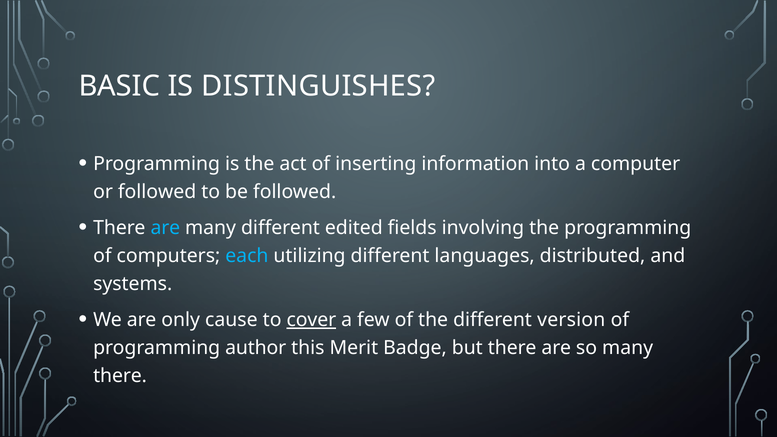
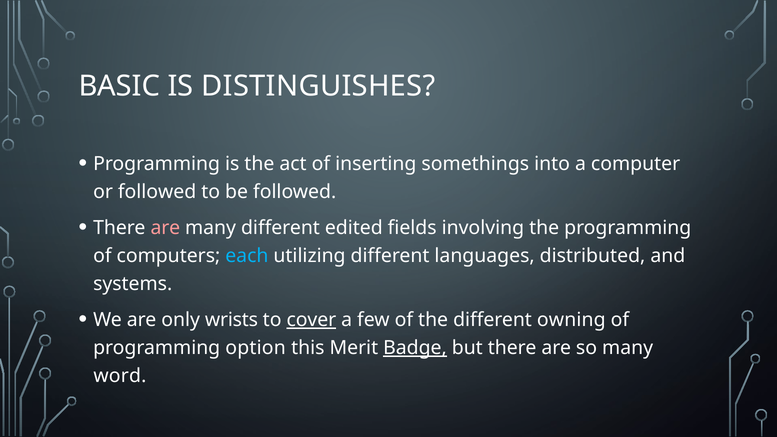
information: information -> somethings (475, 164)
are colour: light blue -> pink (165, 228)
cause: cause -> wrists (231, 320)
version: version -> owning (571, 320)
author: author -> option (256, 348)
Badge underline: none -> present (415, 348)
there: there -> word (120, 376)
